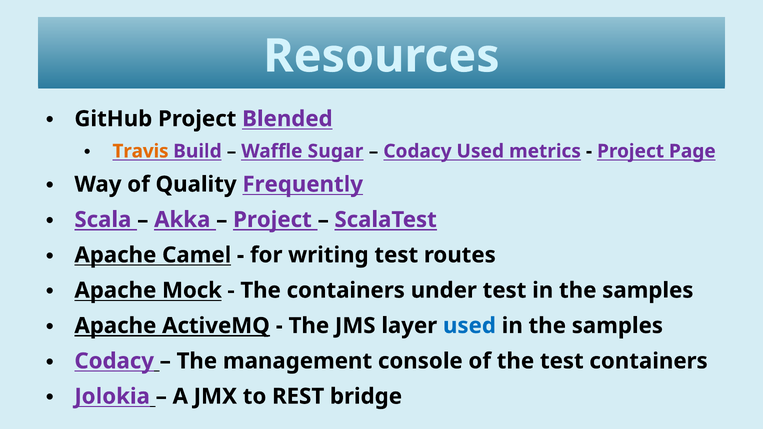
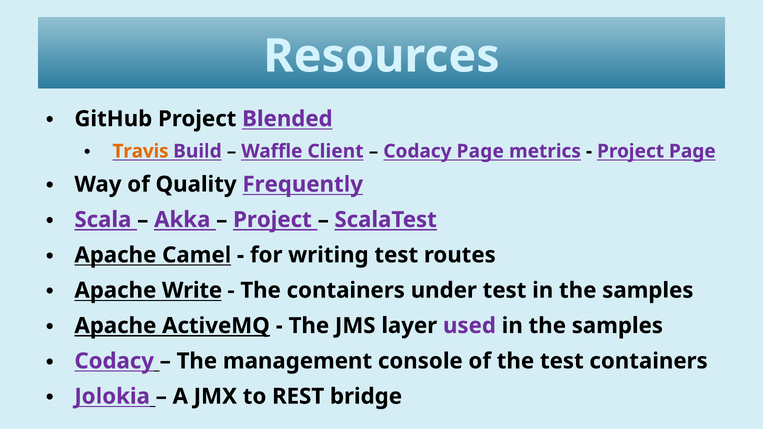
Sugar: Sugar -> Client (335, 151)
Codacy Used: Used -> Page (480, 151)
Mock: Mock -> Write (192, 290)
used colour: blue -> purple (469, 326)
